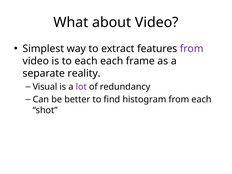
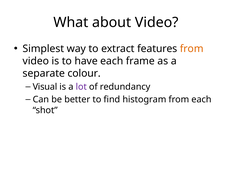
from colour: purple -> orange (192, 49)
to each: each -> have (86, 61)
reality: reality -> colour (84, 73)
